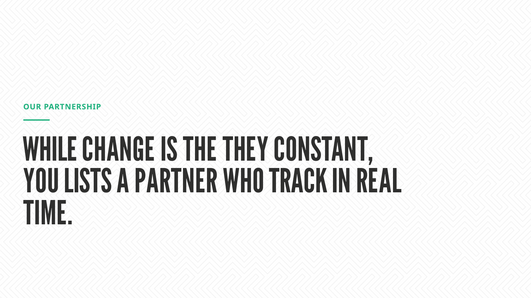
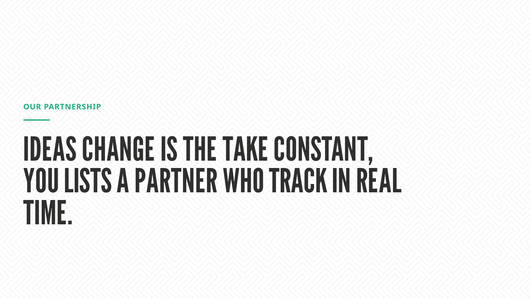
WHILE: WHILE -> IDEAS (50, 150)
THEY: THEY -> TAKE (246, 150)
